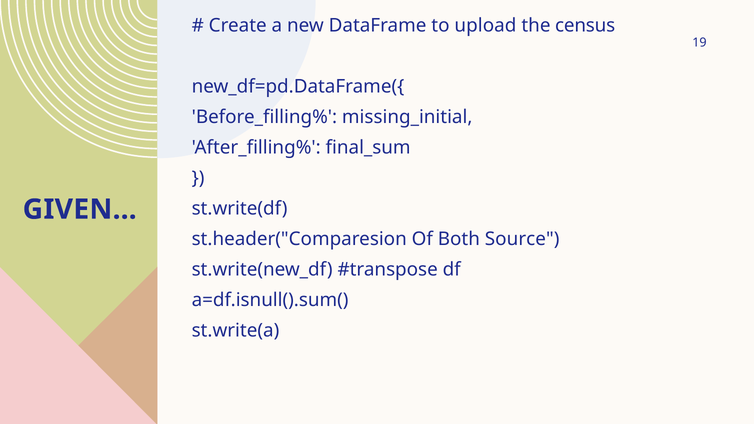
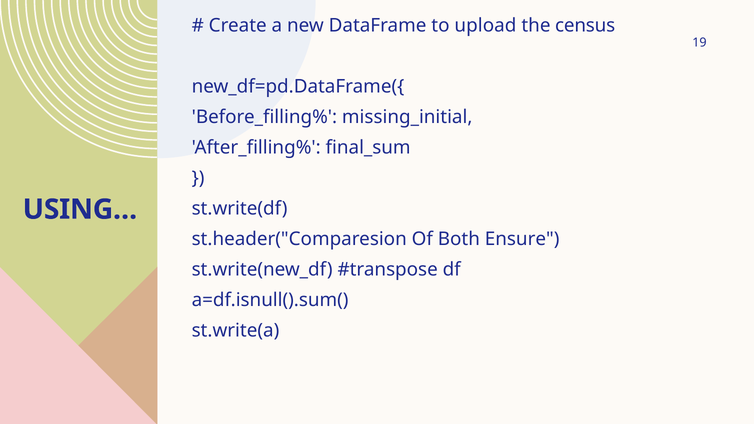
GIVEN…: GIVEN… -> USING… (80, 209)
Source: Source -> Ensure (522, 239)
